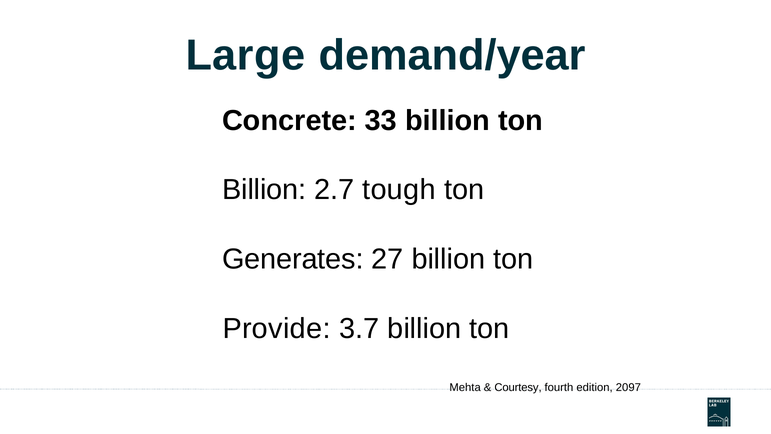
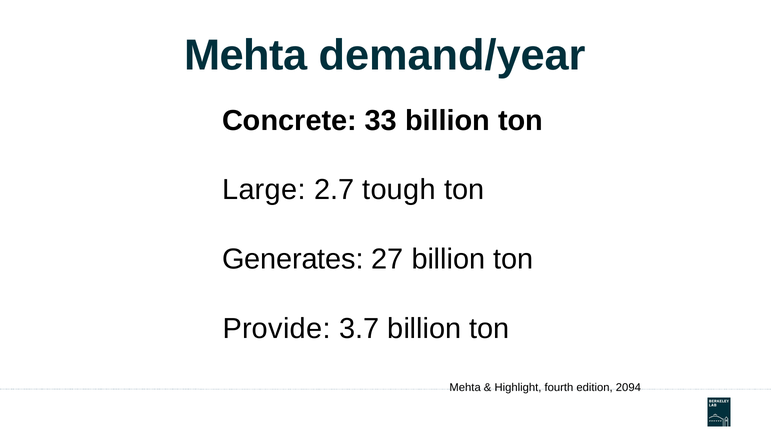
Large: Large -> Mehta (246, 56)
Billion: Billion -> Large (264, 190)
Courtesy: Courtesy -> Highlight (518, 387)
2097: 2097 -> 2094 (628, 387)
